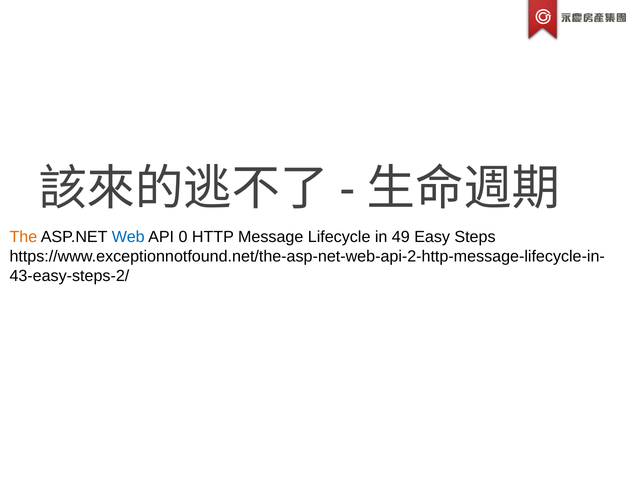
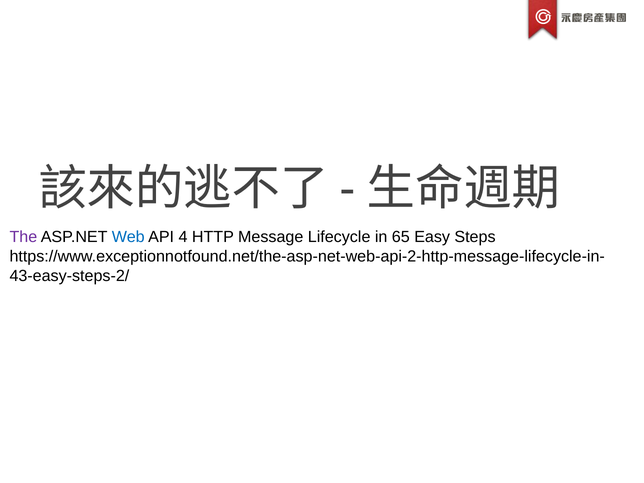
The colour: orange -> purple (23, 237)
0: 0 -> 4 (183, 237)
49: 49 -> 65 (401, 237)
